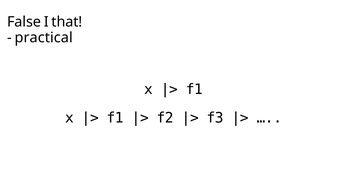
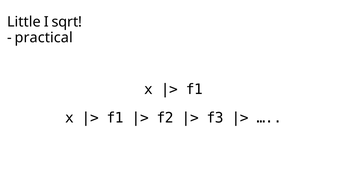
False: False -> Little (24, 22)
that: that -> sqrt (67, 22)
